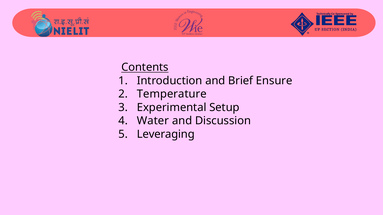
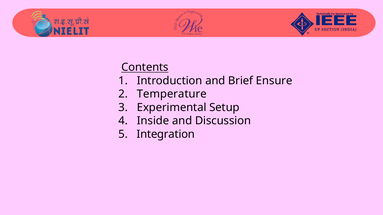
Water: Water -> Inside (153, 121)
Leveraging: Leveraging -> Integration (166, 134)
